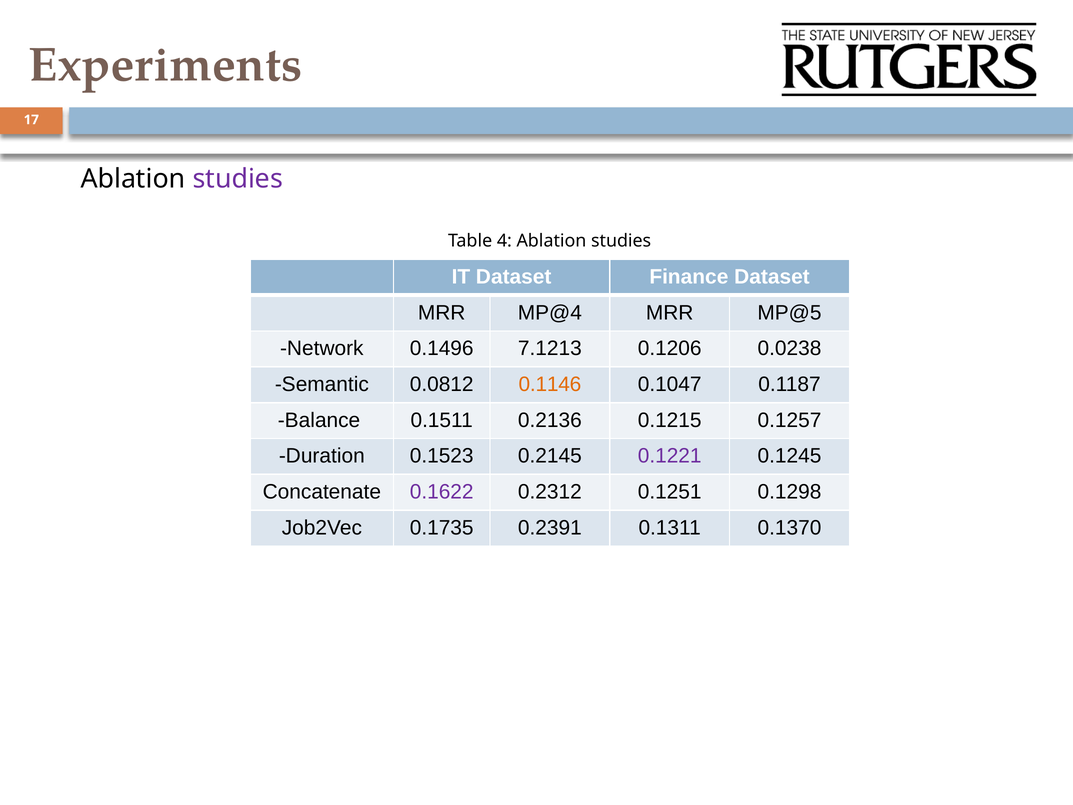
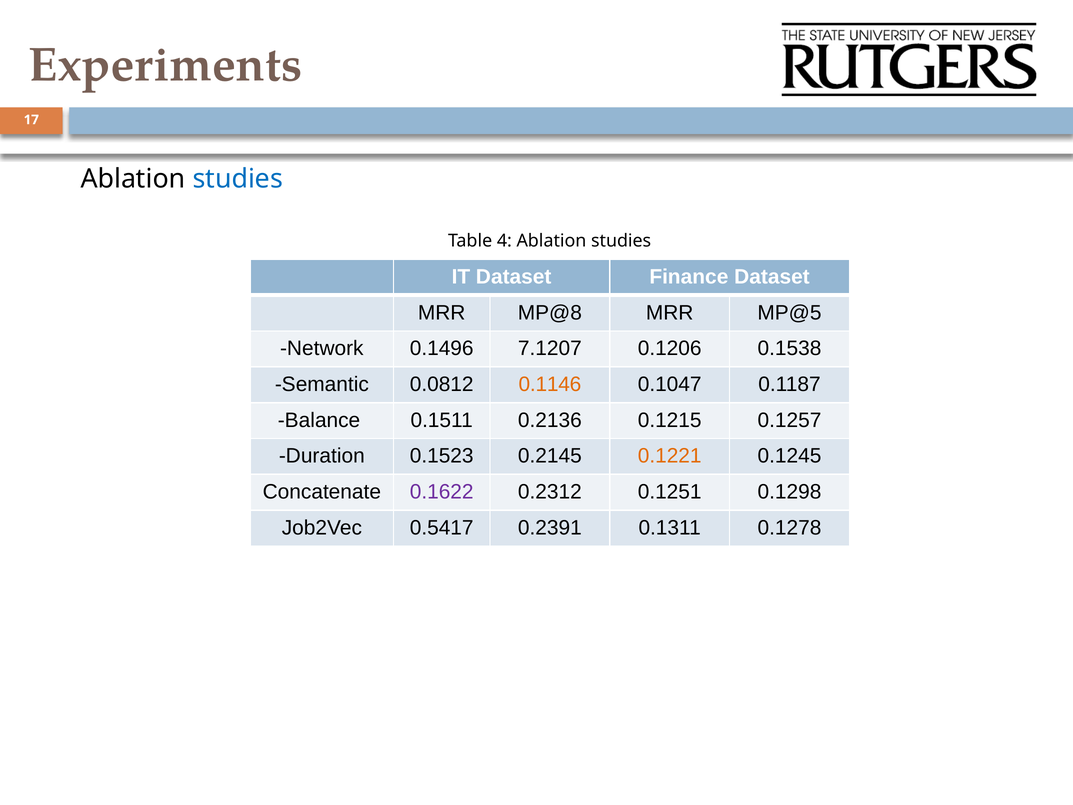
studies colour: purple -> blue (238, 179)
MP@4: MP@4 -> MP@8 (550, 313)
7.1213: 7.1213 -> 7.1207 (550, 348)
0.0238: 0.0238 -> 0.1538 (789, 348)
0.1221 colour: purple -> orange (670, 456)
0.1735: 0.1735 -> 0.5417 (442, 528)
0.1370: 0.1370 -> 0.1278 (789, 528)
